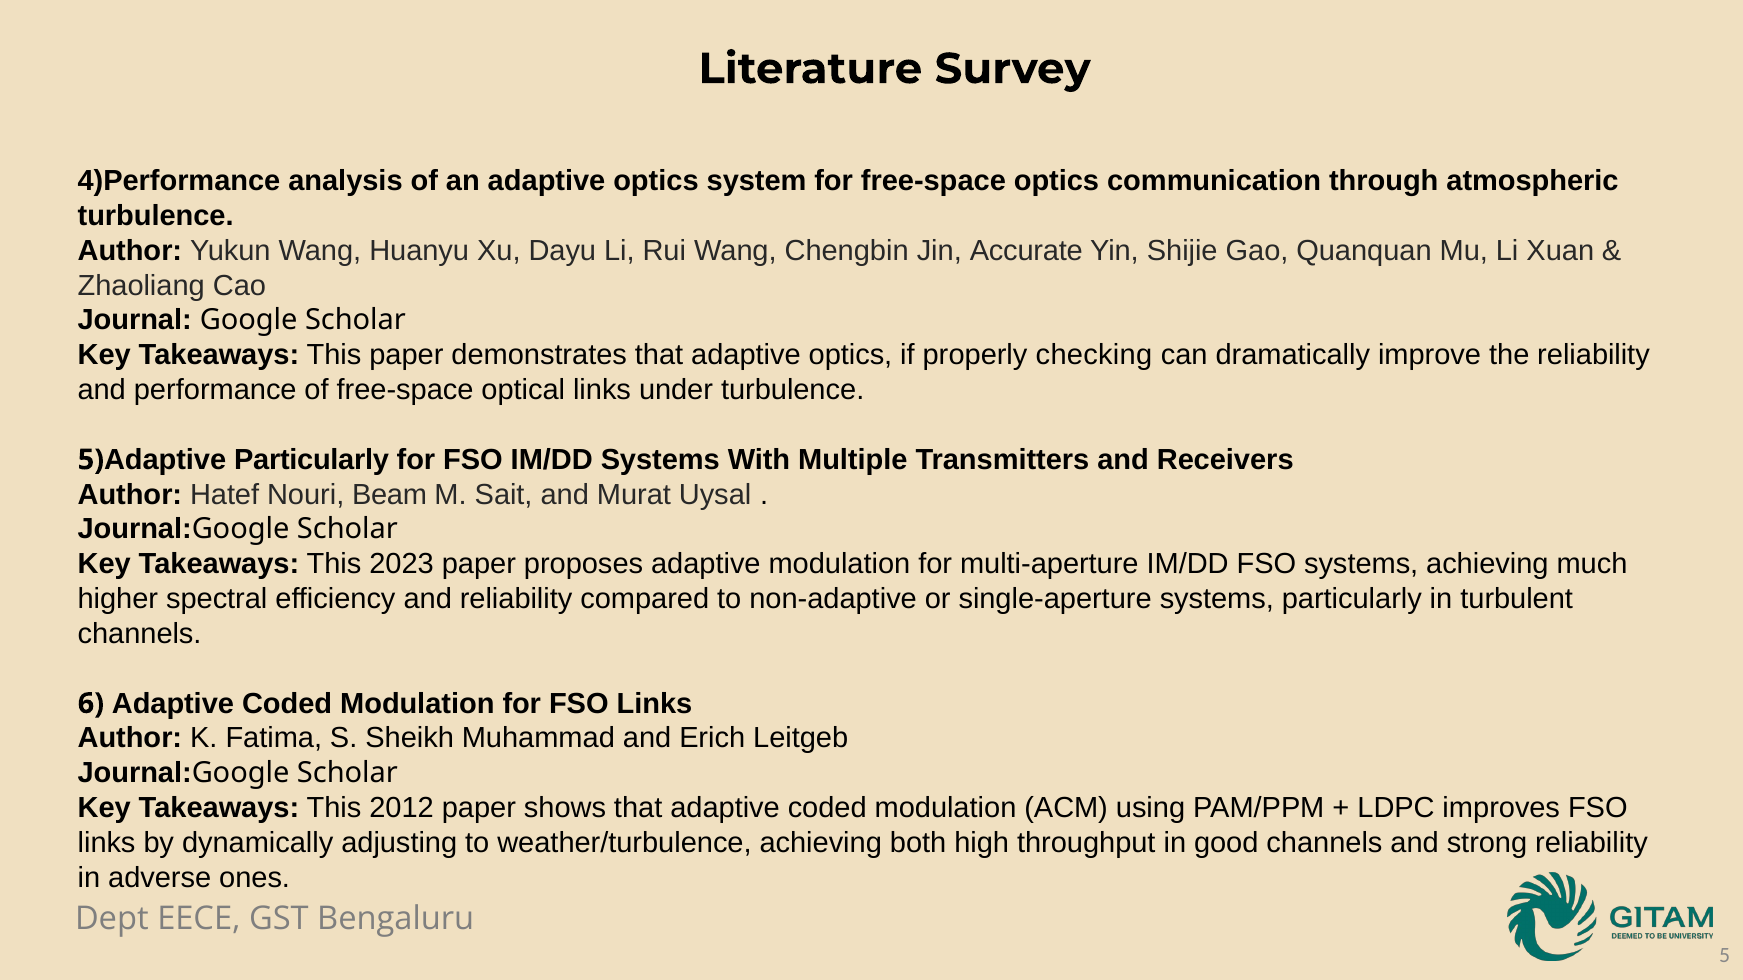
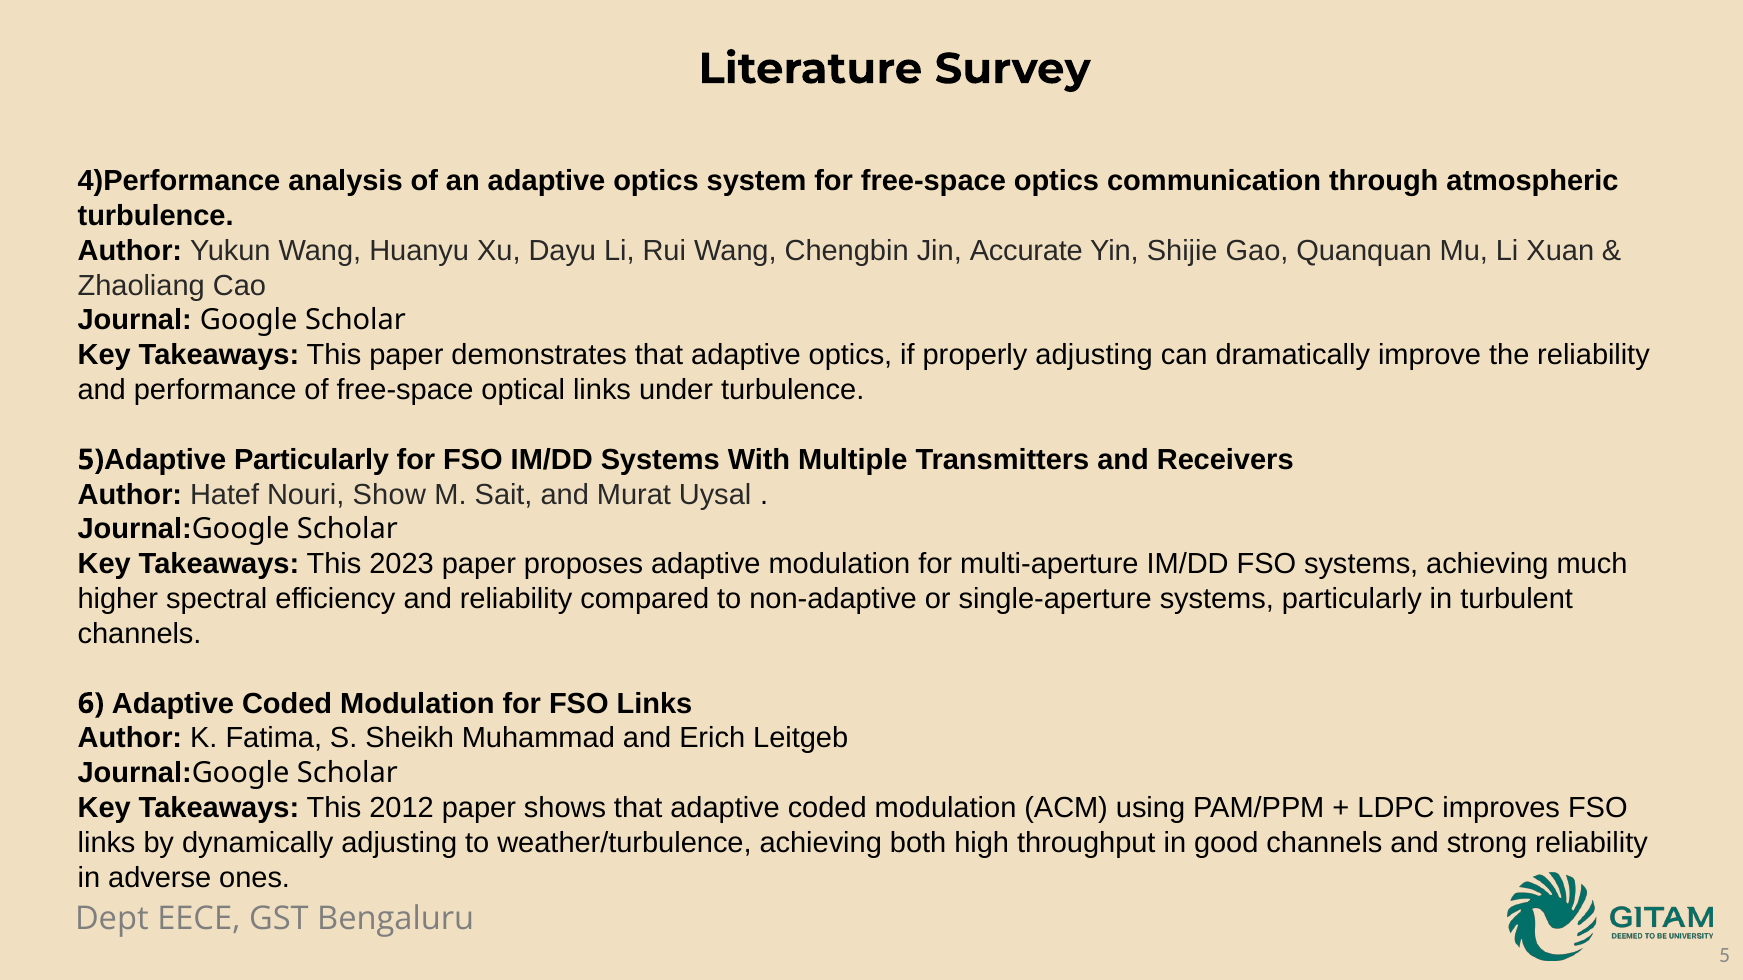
properly checking: checking -> adjusting (1094, 355)
Beam: Beam -> Show (389, 495)
